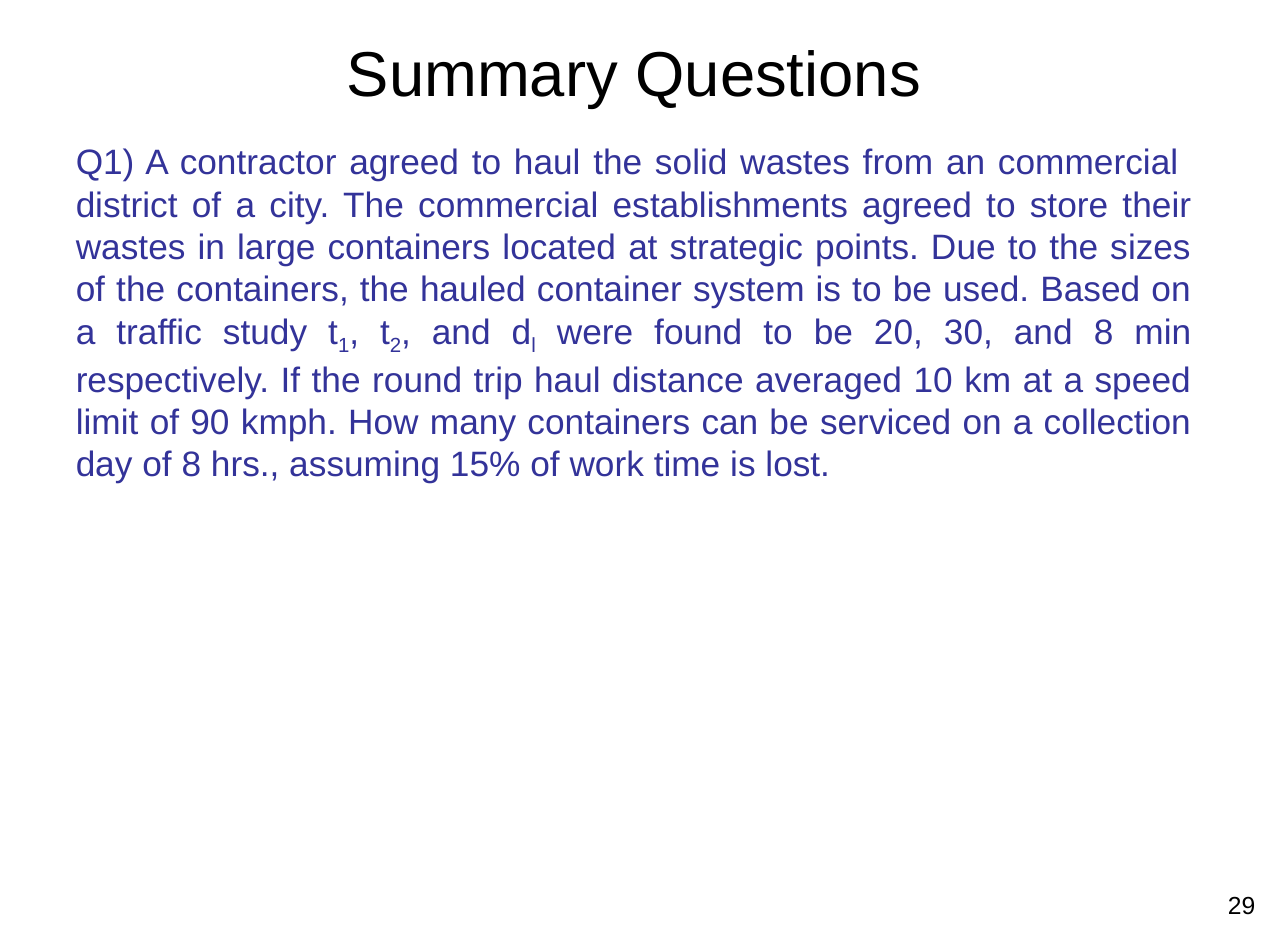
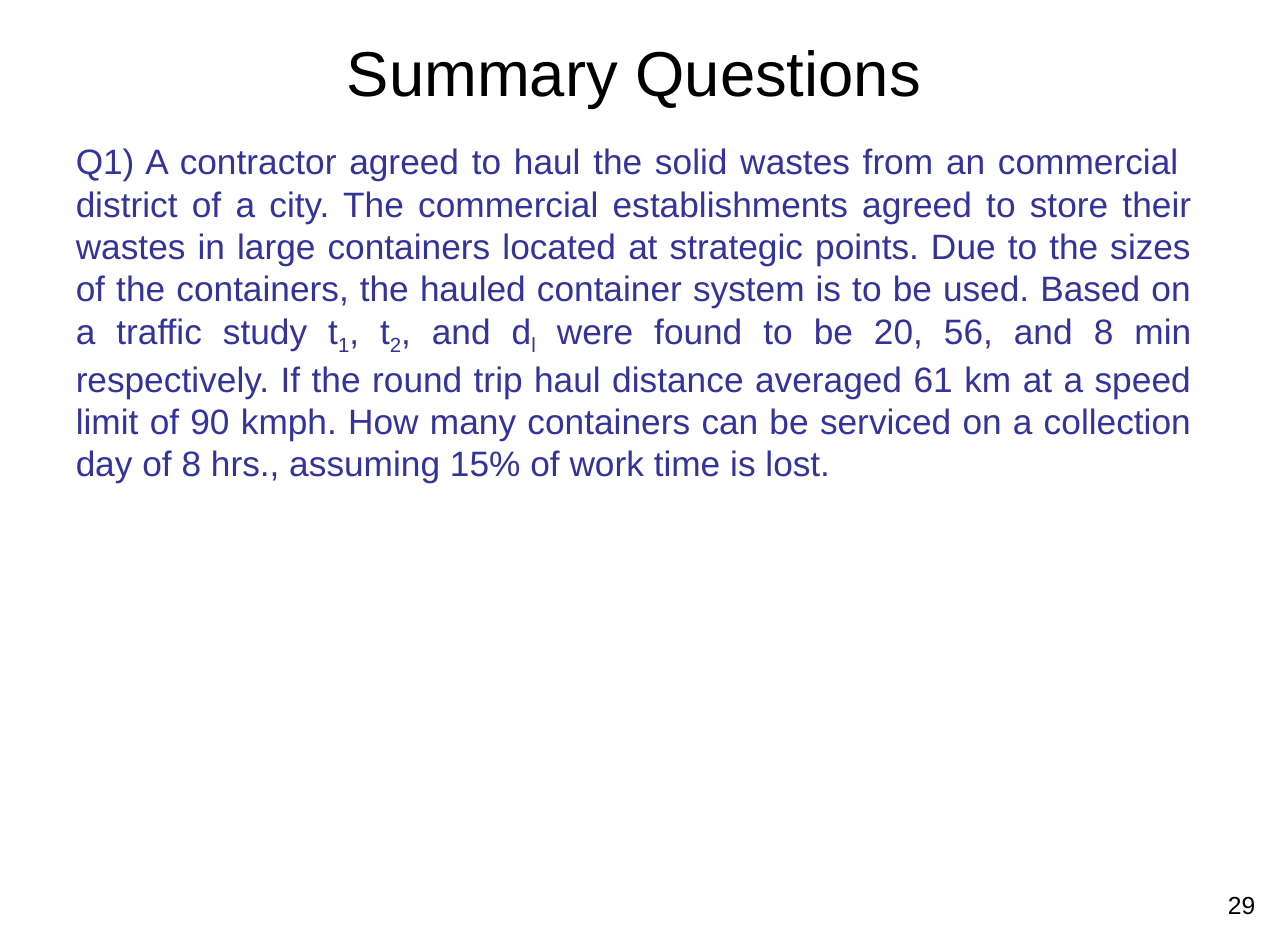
30: 30 -> 56 (968, 332)
10: 10 -> 61 (933, 381)
